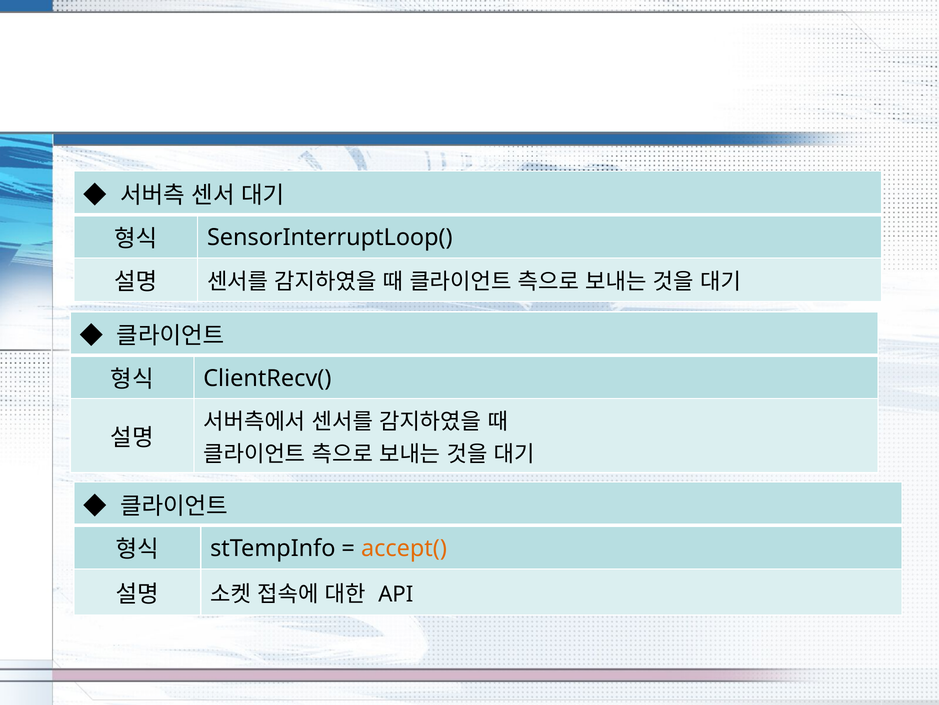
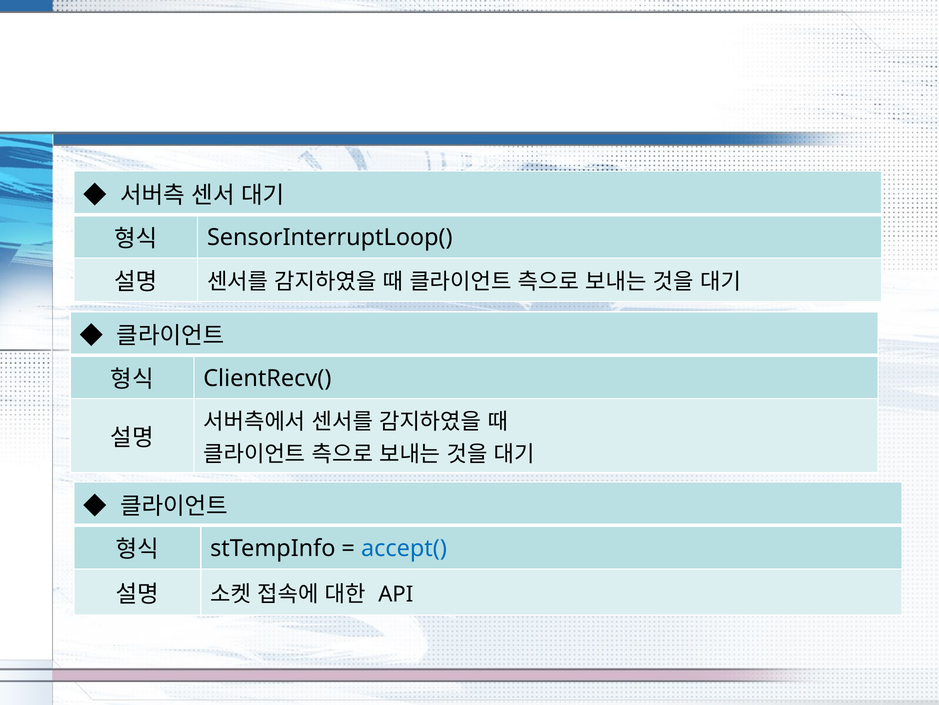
accept( colour: orange -> blue (404, 548)
